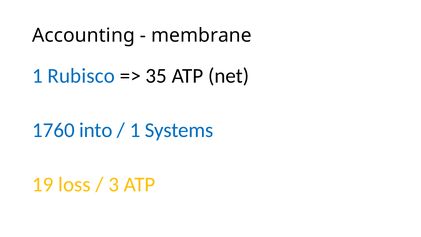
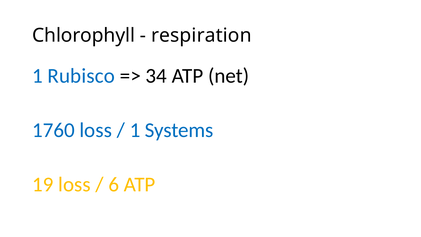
Accounting: Accounting -> Chlorophyll (84, 35)
membrane: membrane -> respiration (201, 35)
35: 35 -> 34 (156, 76)
1760 into: into -> loss (96, 130)
3: 3 -> 6 (114, 184)
